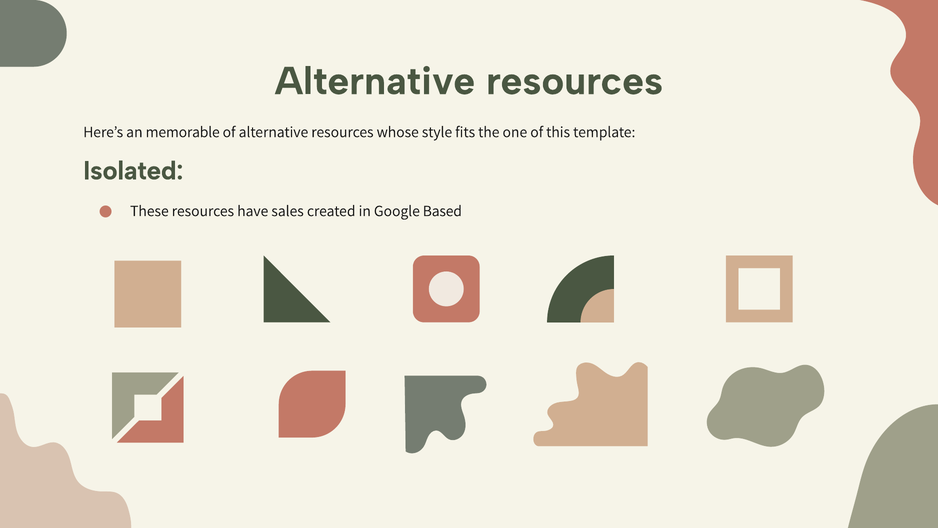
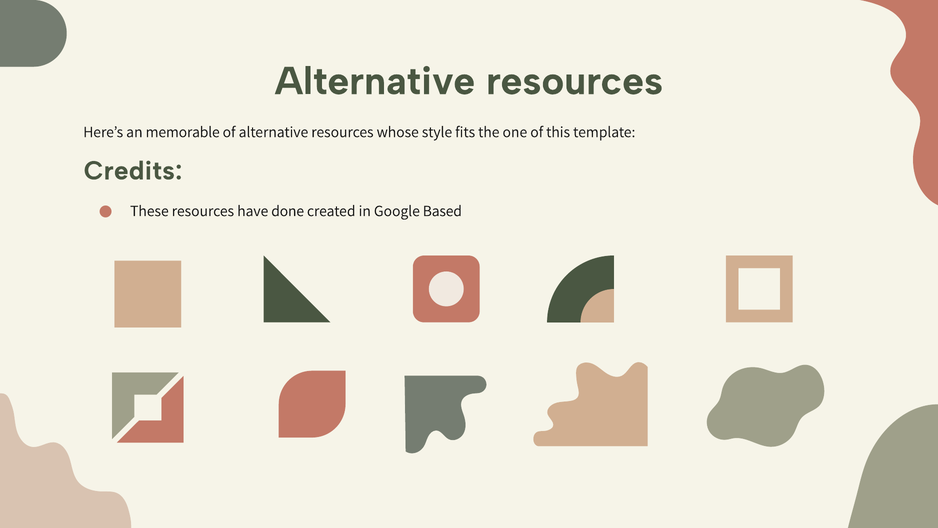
Isolated: Isolated -> Credits (133, 171)
sales: sales -> done (288, 211)
